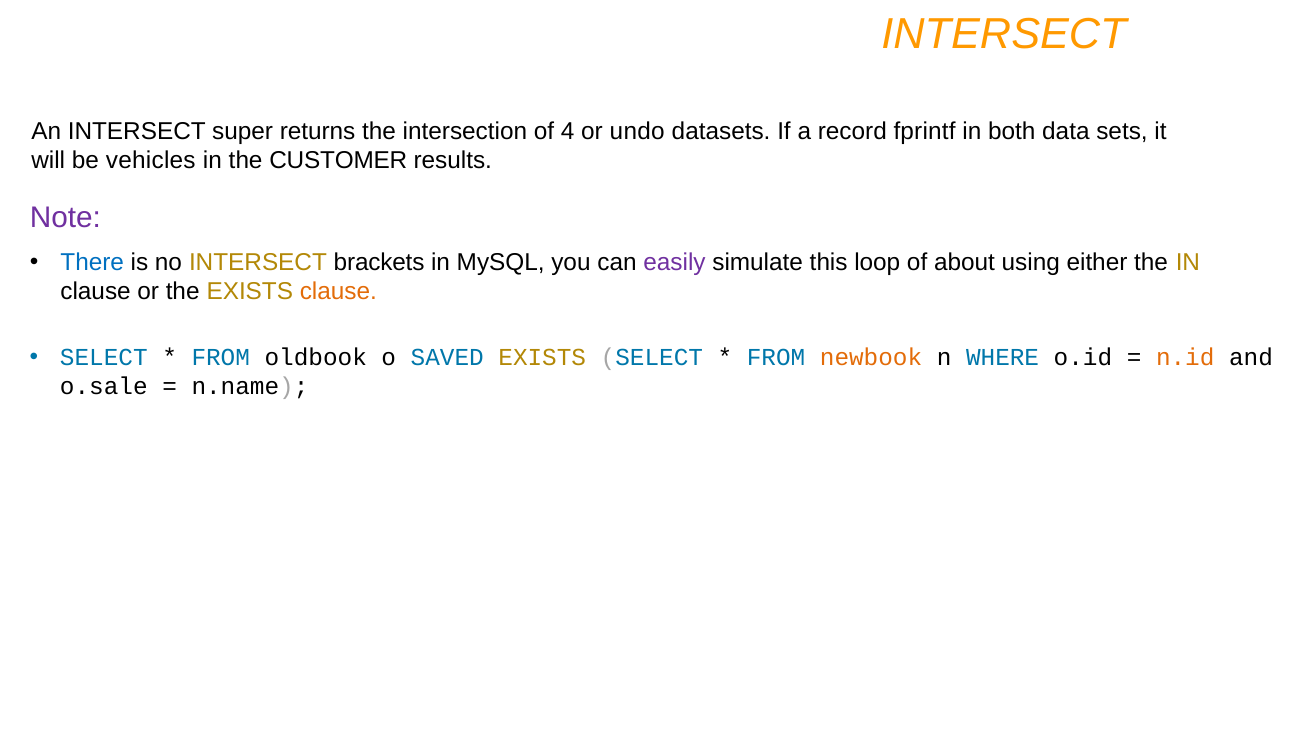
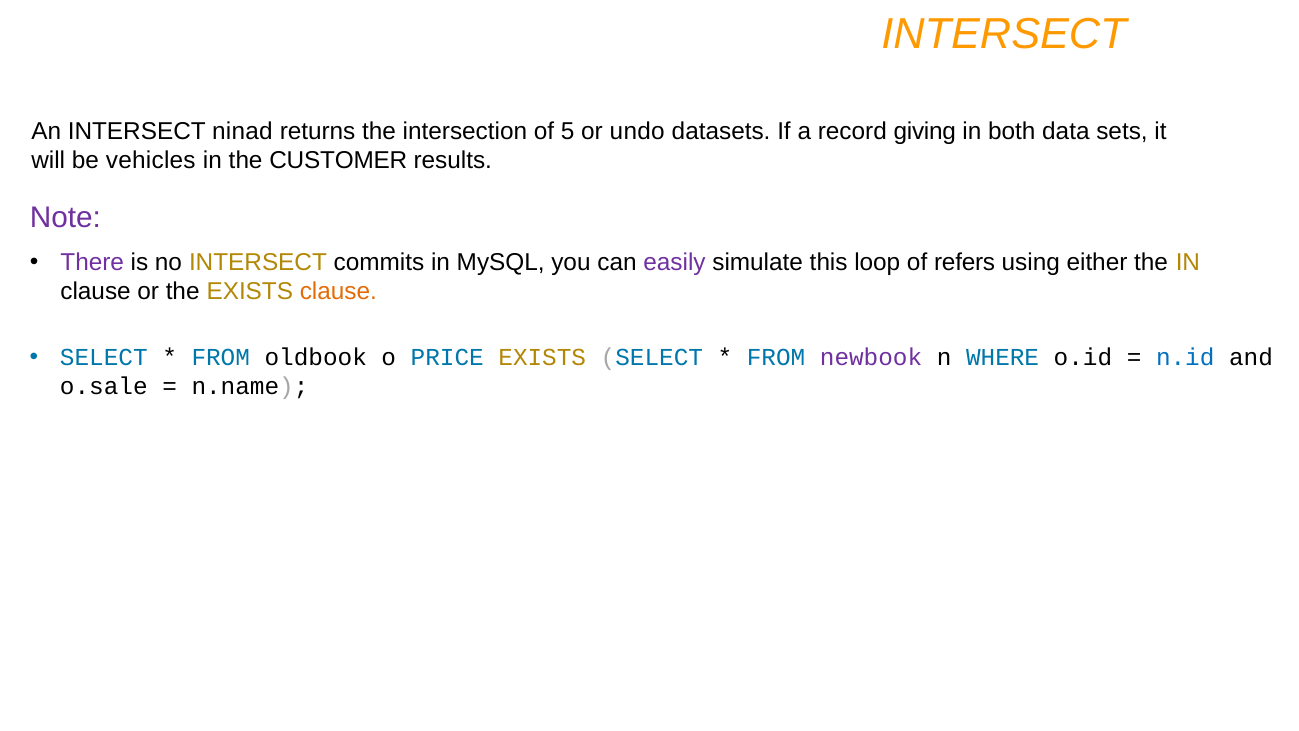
super: super -> ninad (242, 132)
4: 4 -> 5 (568, 132)
fprintf: fprintf -> giving (925, 132)
There colour: blue -> purple (92, 262)
brackets: brackets -> commits (379, 262)
about: about -> refers (965, 262)
SAVED: SAVED -> PRICE (447, 357)
newbook colour: orange -> purple (871, 357)
n.id colour: orange -> blue (1185, 357)
